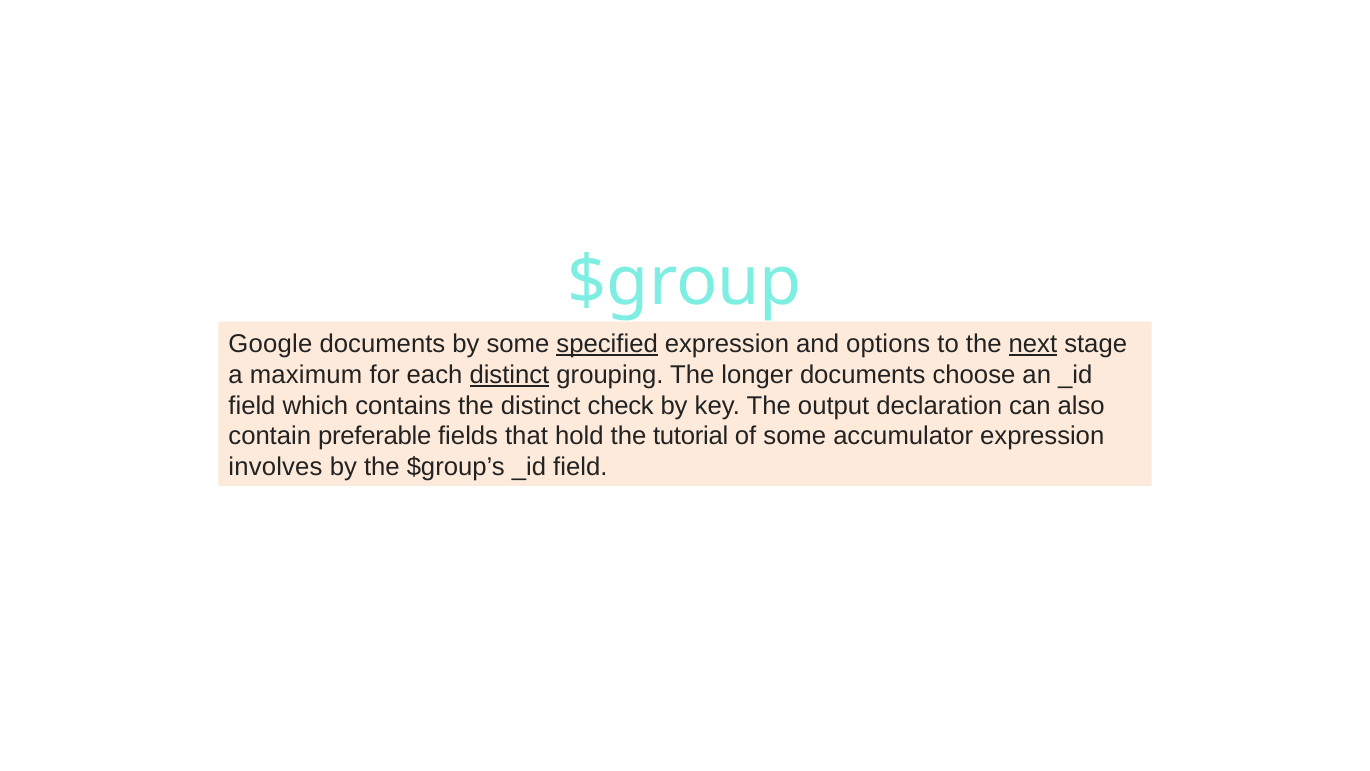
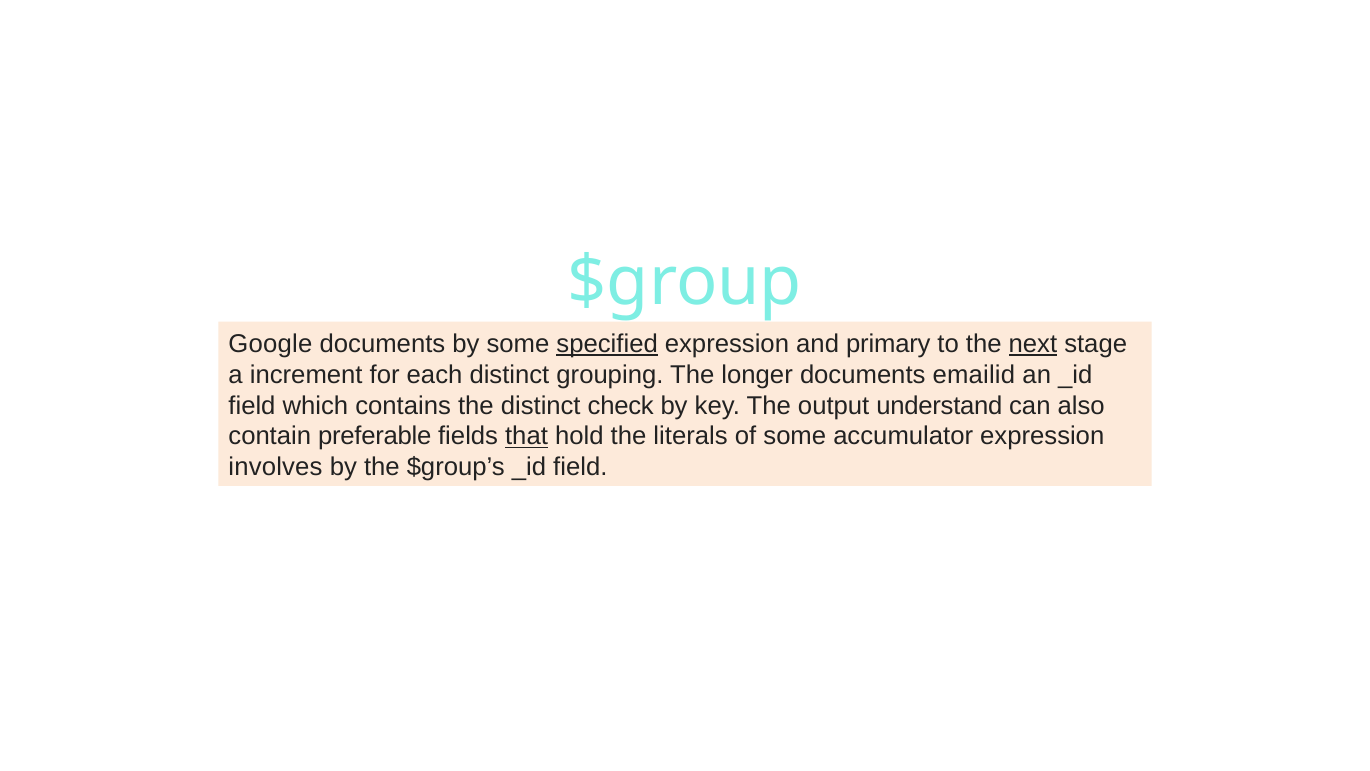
options: options -> primary (888, 344)
maximum: maximum -> increment (306, 375)
distinct underline: present -> none (509, 375)
choose: choose -> emailid (974, 375)
declaration: declaration -> understand (939, 406)
that underline: none -> present (527, 436)
tutorial: tutorial -> literals (691, 436)
